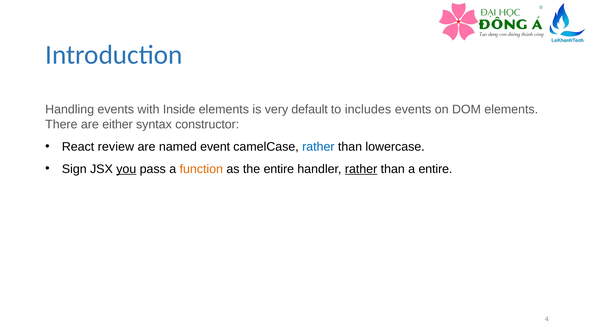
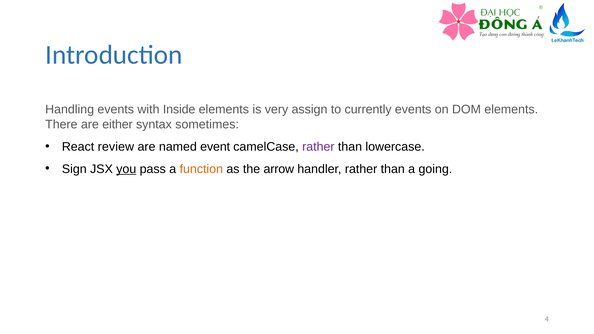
default: default -> assign (309, 110)
includes: includes -> currently (368, 110)
constructor: constructor -> sometimes (207, 124)
rather colour: blue -> purple (318, 147)
the entire: entire -> arrow (279, 169)
rather underline: present -> none (361, 169)
a entire: entire -> going (435, 169)
